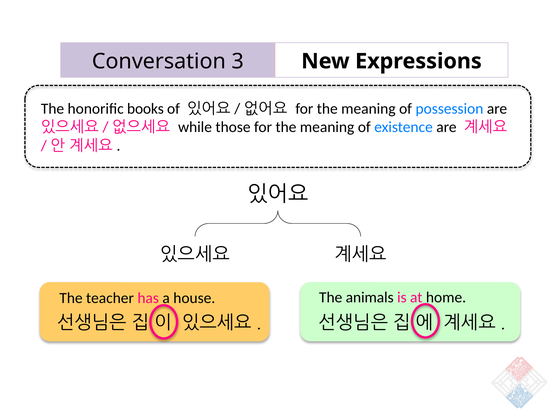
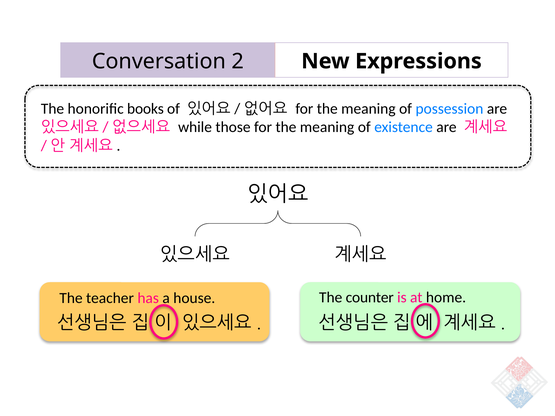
3: 3 -> 2 (238, 61)
animals: animals -> counter (370, 298)
